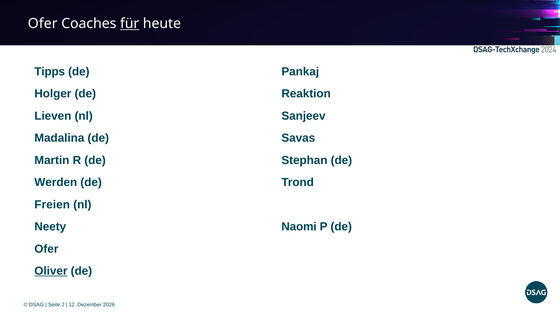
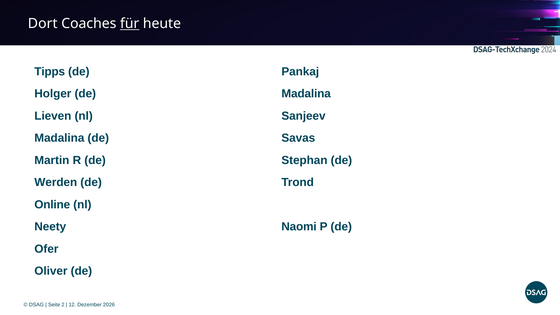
Ofer: Ofer -> Dort (43, 24)
Reaktion: Reaktion -> Madalina (306, 94)
Freien: Freien -> Online (52, 205)
Oliver underline: present -> none (51, 271)
